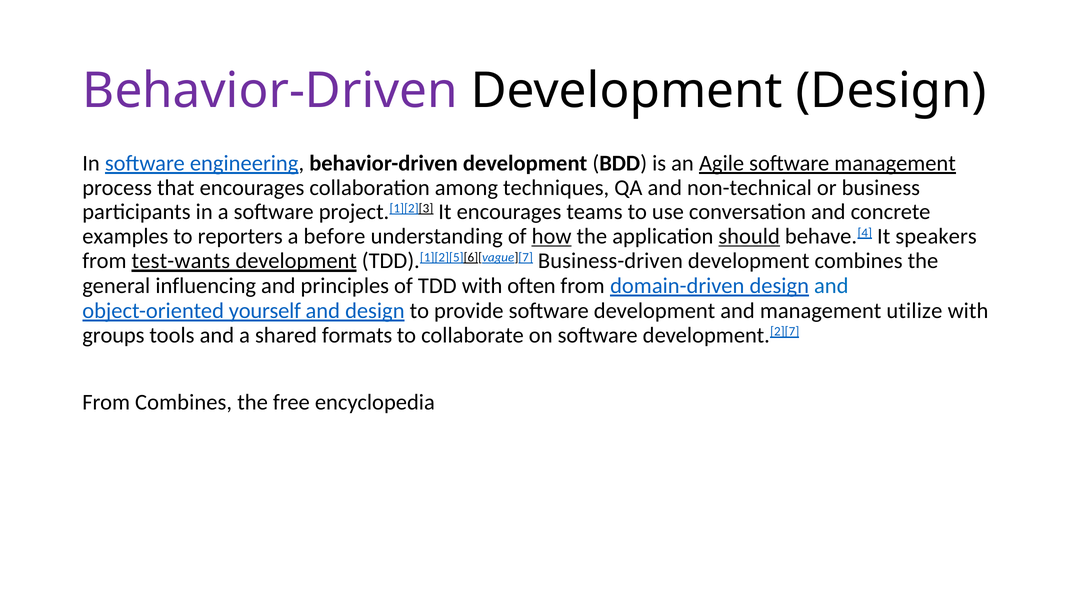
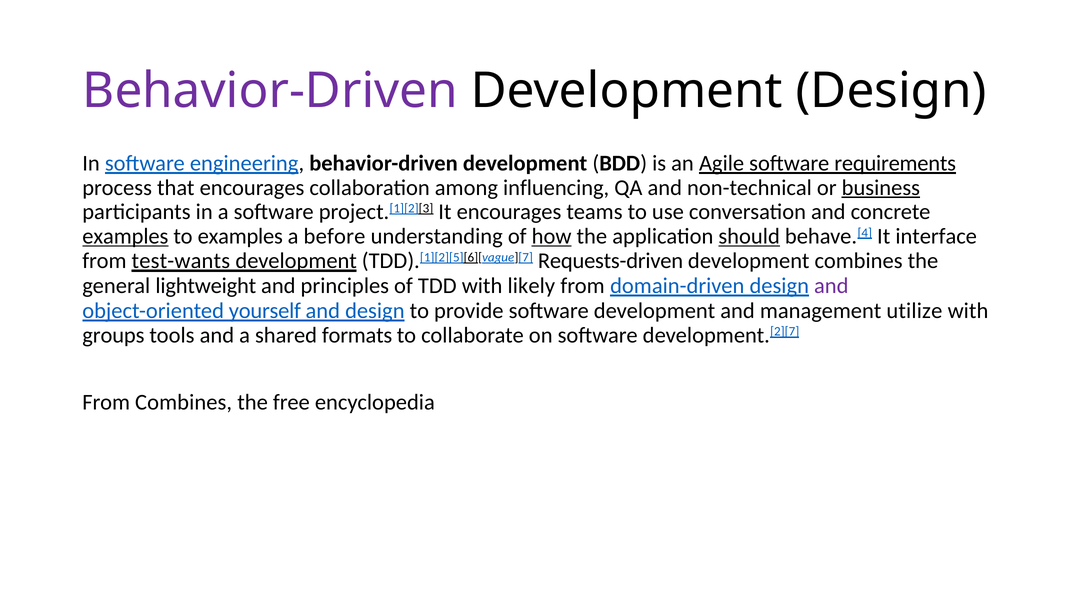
software management: management -> requirements (895, 163)
techniques: techniques -> influencing (556, 187)
business underline: none -> present (881, 187)
examples underline: none -> present (125, 236)
to reporters: reporters -> examples (240, 236)
speakers: speakers -> interface (936, 236)
Business-driven: Business-driven -> Requests-driven (611, 261)
influencing: influencing -> lightweight (206, 286)
often: often -> likely (531, 286)
and colour: blue -> purple (831, 286)
